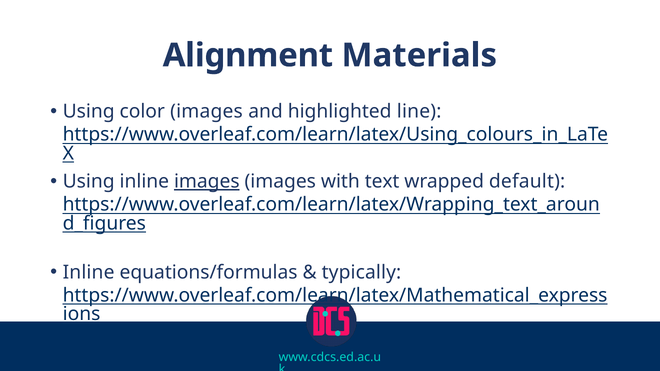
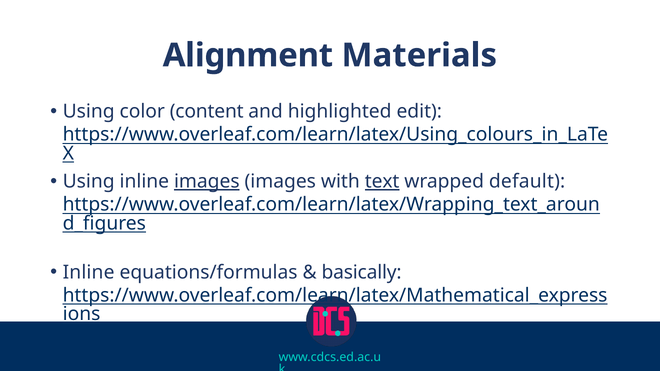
color images: images -> content (207, 112)
line: line -> edit (419, 112)
text underline: none -> present (382, 182)
typically: typically -> basically (362, 272)
